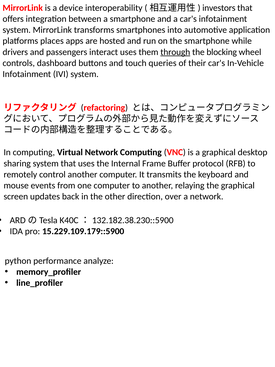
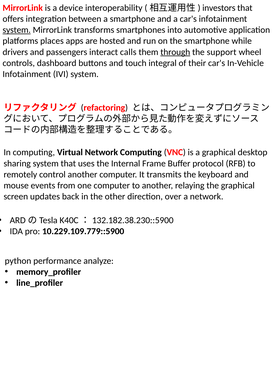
system underline: none -> present (17, 30)
interact uses: uses -> calls (128, 52)
blocking: blocking -> support (222, 52)
queries: queries -> integral (163, 63)
15.229.109.179::5900: 15.229.109.179::5900 -> 10.229.109.779::5900 (83, 231)
